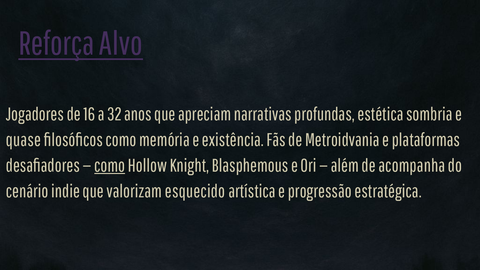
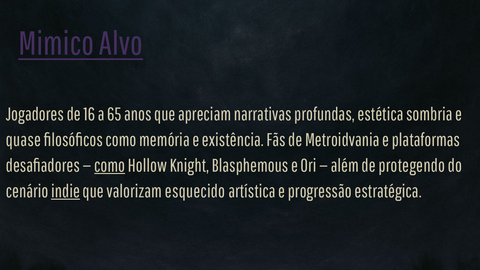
Reforça: Reforça -> Mimico (56, 44)
32: 32 -> 65 (114, 114)
acompanha: acompanha -> protegendo (412, 166)
indie underline: none -> present (66, 191)
